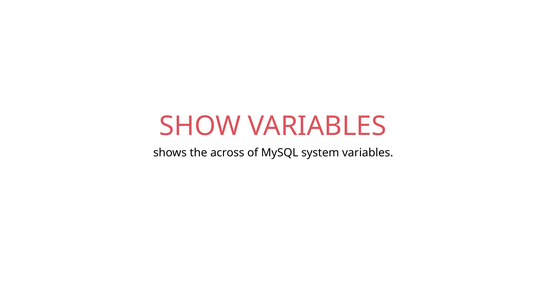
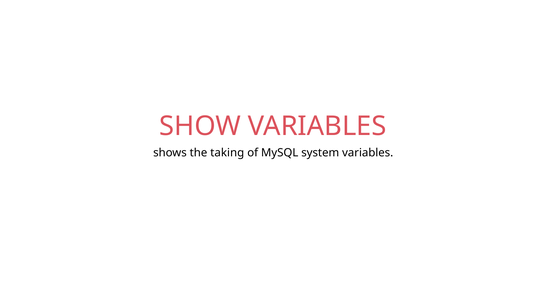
across: across -> taking (227, 153)
